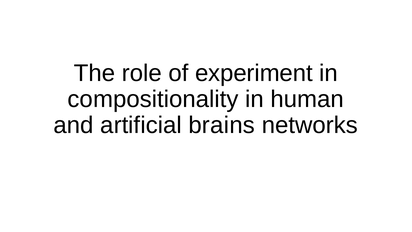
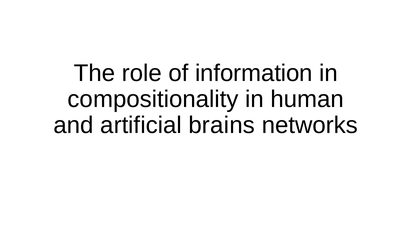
experiment: experiment -> information (254, 73)
